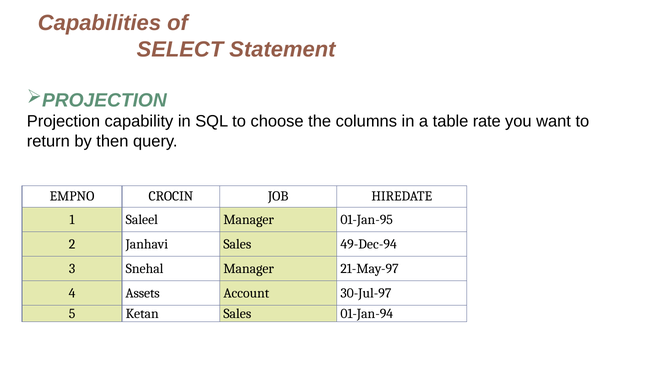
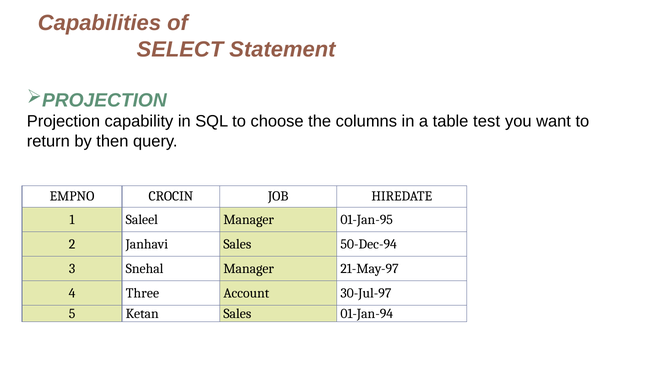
rate: rate -> test (487, 121)
49-Dec-94: 49-Dec-94 -> 50-Dec-94 (369, 244)
Assets: Assets -> Three (142, 293)
